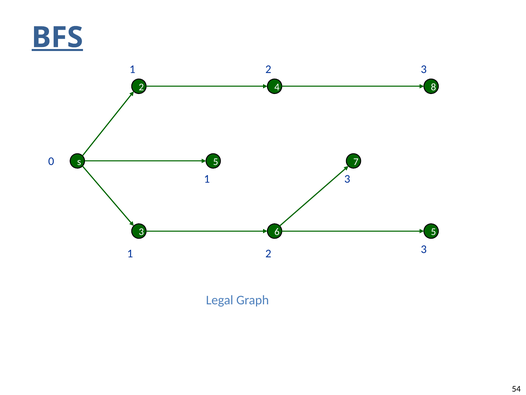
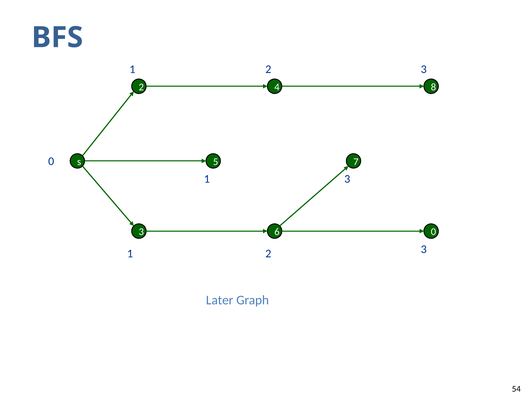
BFS underline: present -> none (57, 37)
6 5: 5 -> 0 (433, 232)
Legal: Legal -> Later (220, 300)
